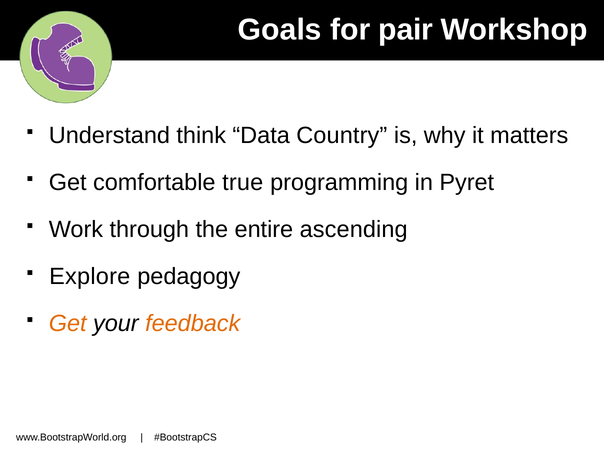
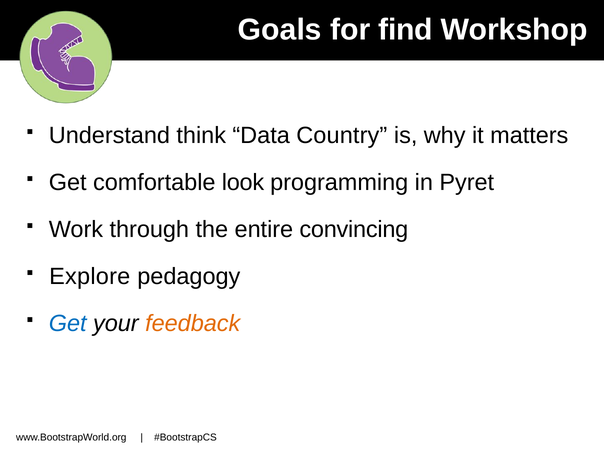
pair: pair -> find (406, 30)
true: true -> look (243, 183)
ascending: ascending -> convincing (354, 230)
Get colour: orange -> blue (68, 324)
